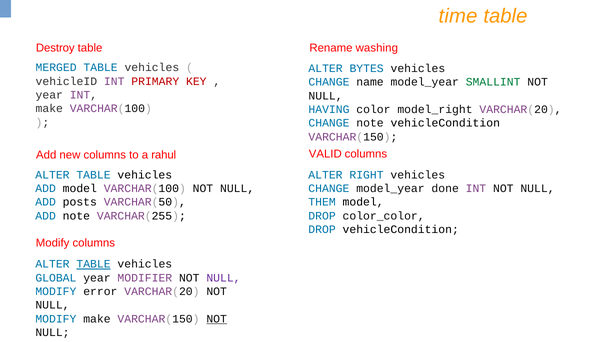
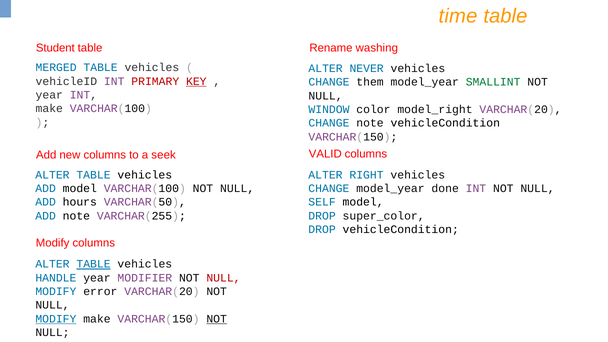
Destroy: Destroy -> Student (55, 48)
BYTES: BYTES -> NEVER (367, 68)
KEY underline: none -> present (196, 81)
name: name -> them (370, 82)
HAVING: HAVING -> WINDOW (329, 109)
rahul: rahul -> seek (164, 155)
posts: posts -> hours (80, 202)
THEM: THEM -> SELF (322, 202)
color_color: color_color -> super_color (384, 216)
GLOBAL: GLOBAL -> HANDLE (56, 278)
NULL colour: purple -> red (223, 278)
MODIFY underline: none -> present (56, 319)
